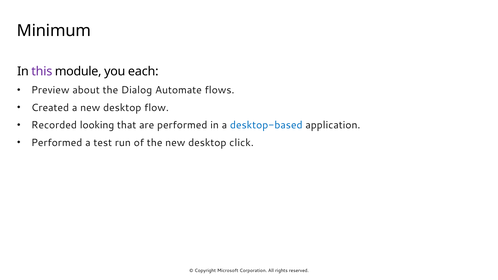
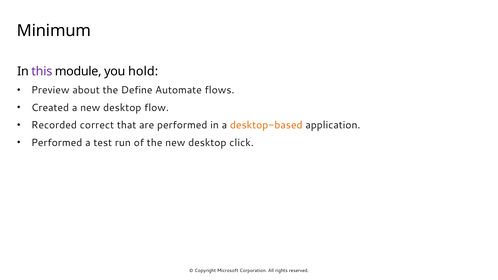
each: each -> hold (143, 72)
Dialog: Dialog -> Define (137, 90)
looking: looking -> correct (97, 125)
desktop-based colour: blue -> orange (266, 125)
